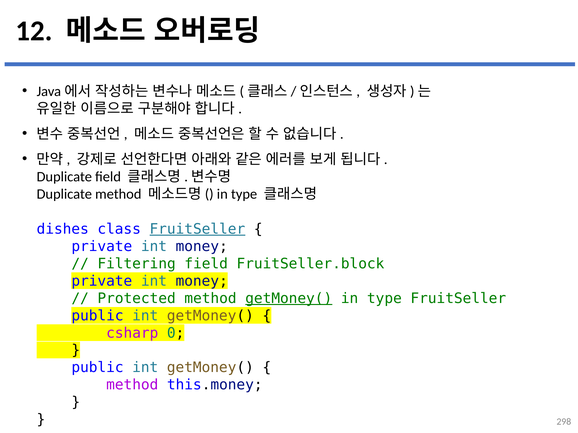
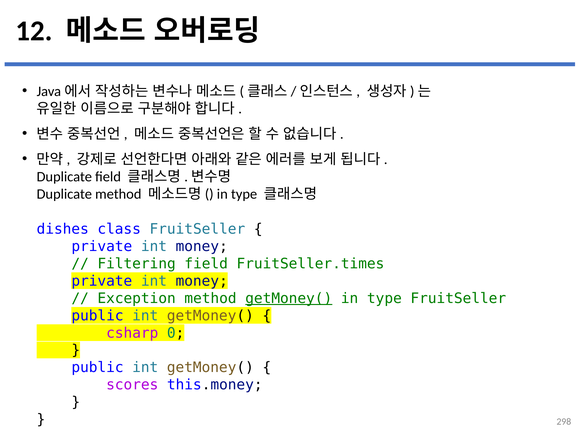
FruitSeller underline: present -> none (197, 229)
FruitSeller.block: FruitSeller.block -> FruitSeller.times (310, 264)
Protected: Protected -> Exception (137, 299)
method: method -> scores (132, 385)
